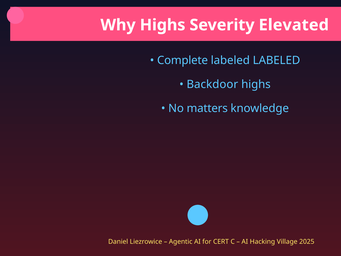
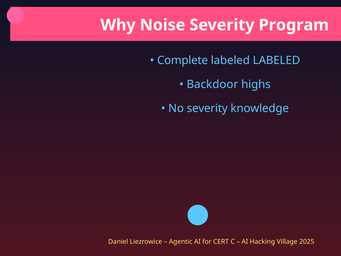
Why Highs: Highs -> Noise (163, 25)
Elevated: Elevated -> Program (294, 25)
No matters: matters -> severity (207, 108)
